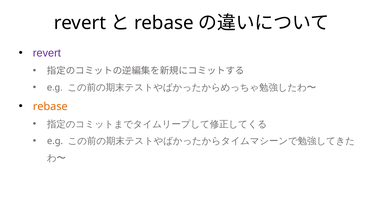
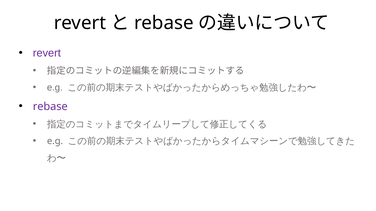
rebase colour: orange -> purple (50, 107)
